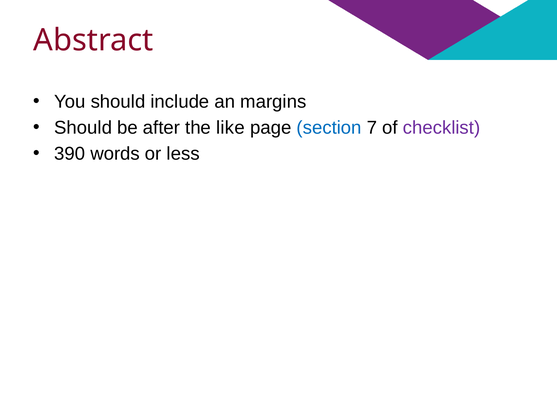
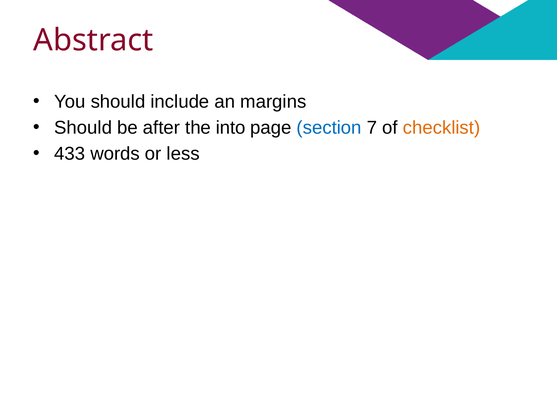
like: like -> into (231, 128)
checklist colour: purple -> orange (442, 128)
390: 390 -> 433 (70, 154)
